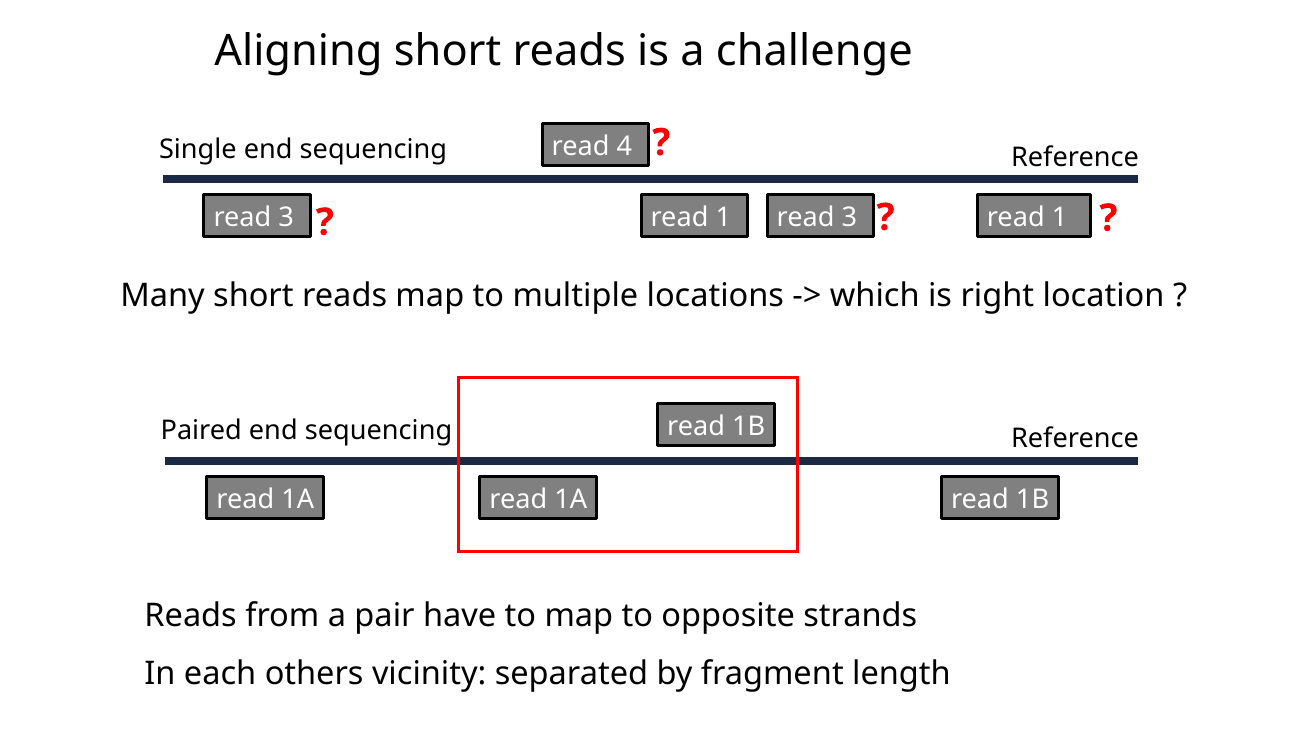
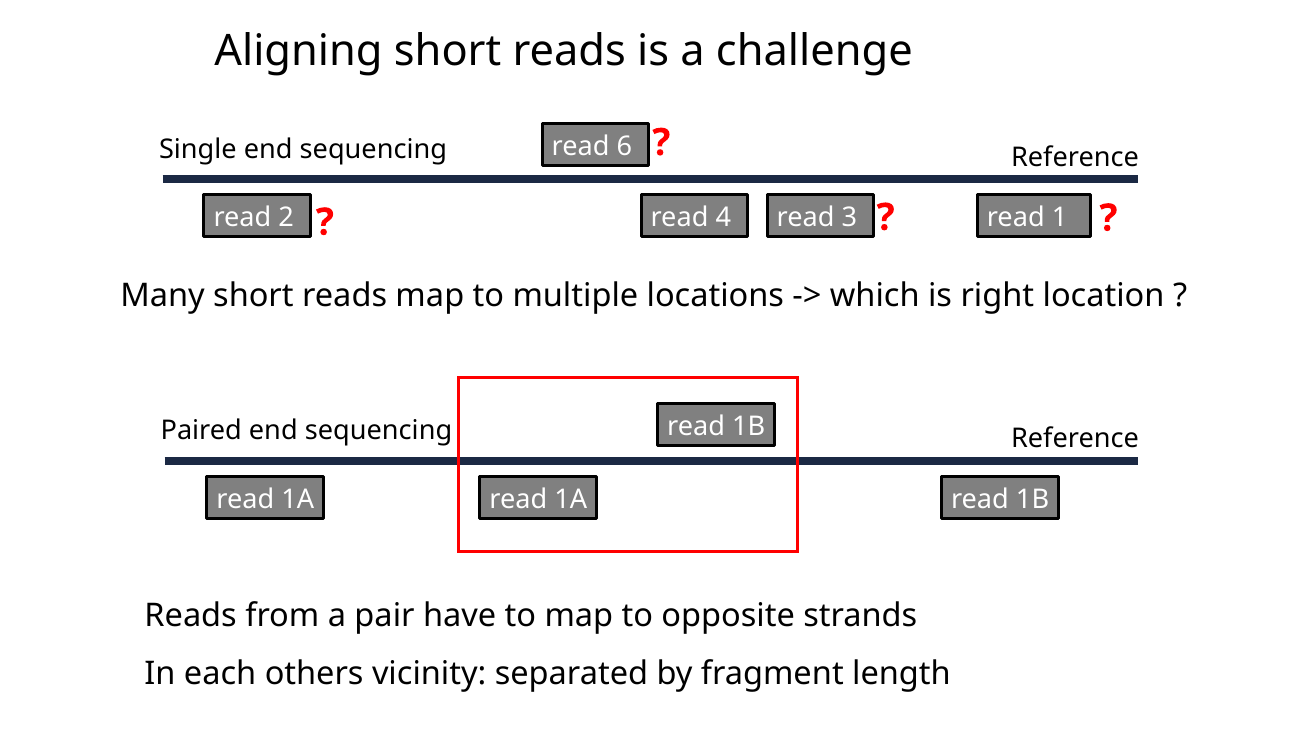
4: 4 -> 6 (624, 146)
3: 3 -> 2 (286, 217)
1: 1 -> 4 (723, 217)
